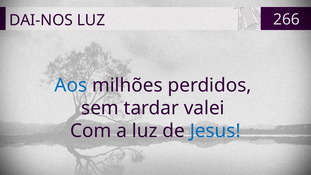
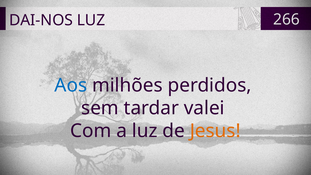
Jesus colour: blue -> orange (215, 131)
